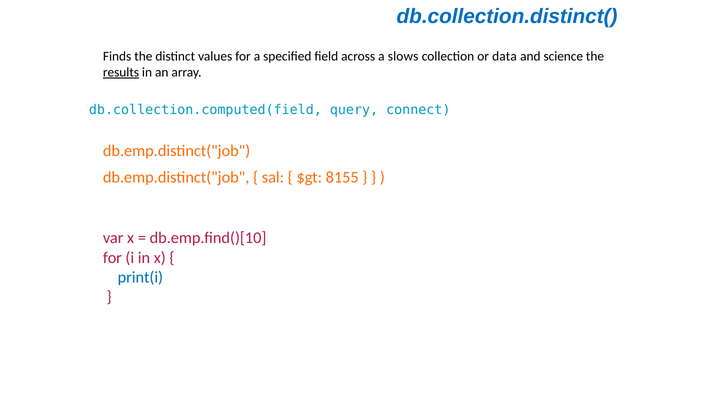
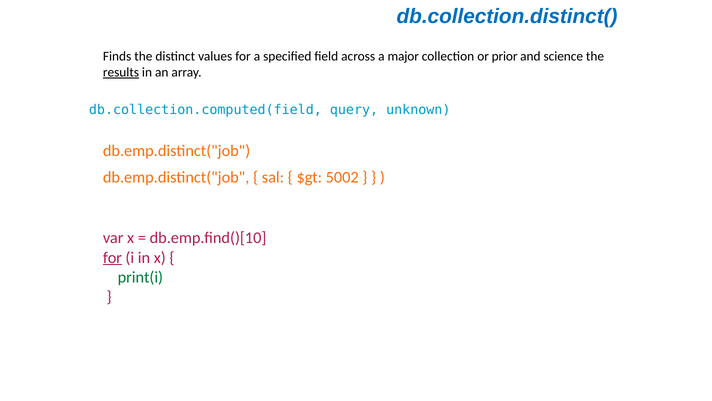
slows: slows -> major (403, 56)
data: data -> prior (505, 56)
connect: connect -> unknown (418, 109)
8155: 8155 -> 5002 (342, 177)
for underline: none -> present (112, 257)
print(i colour: blue -> green (140, 277)
